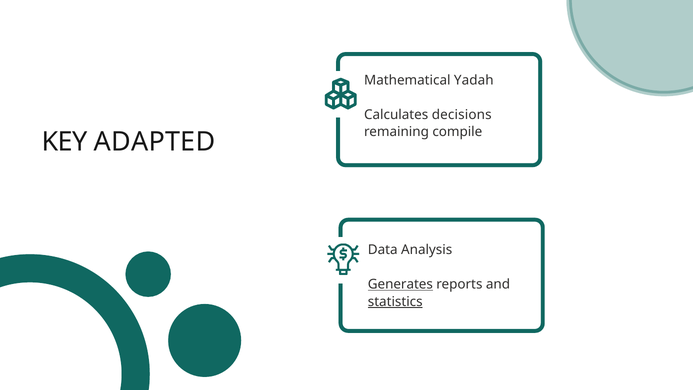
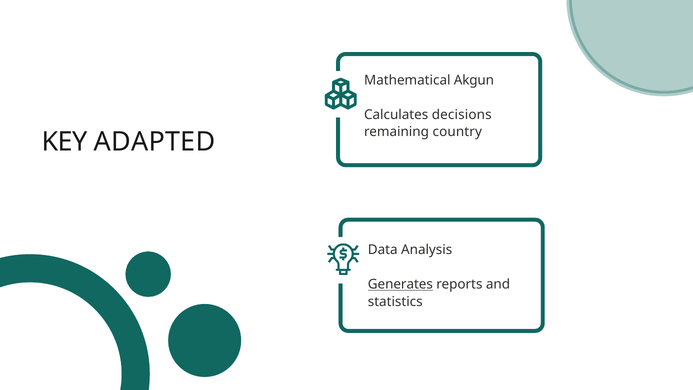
Yadah: Yadah -> Akgun (474, 80)
compile: compile -> country (457, 132)
statistics underline: present -> none (395, 302)
